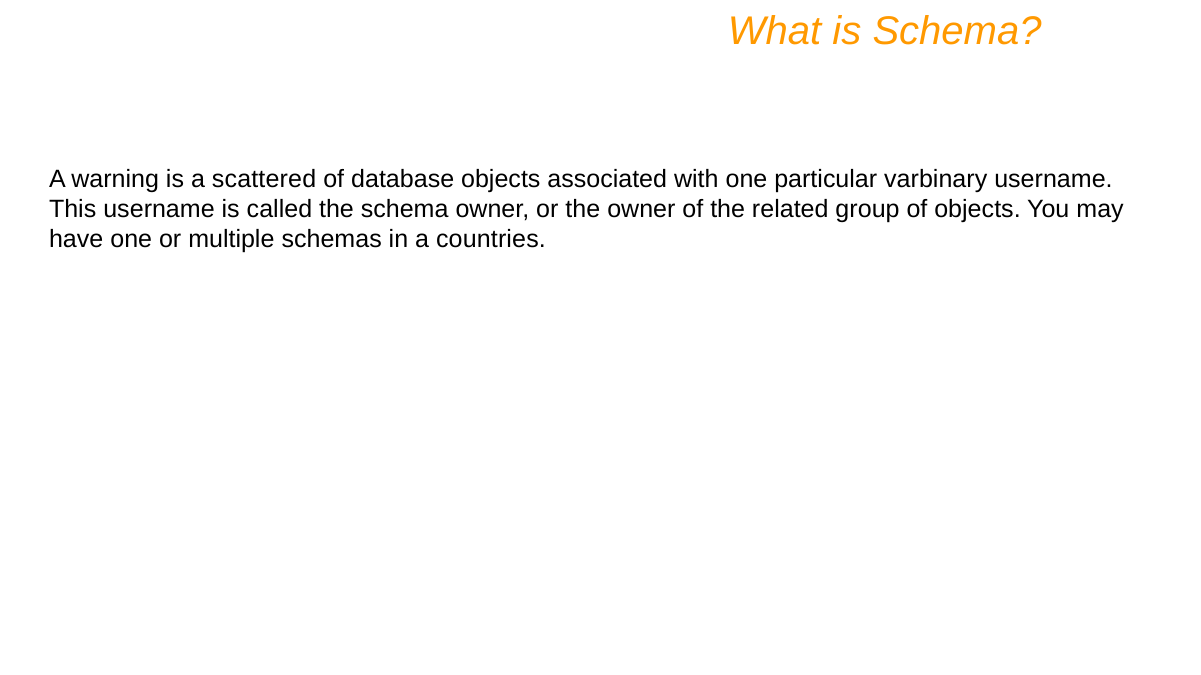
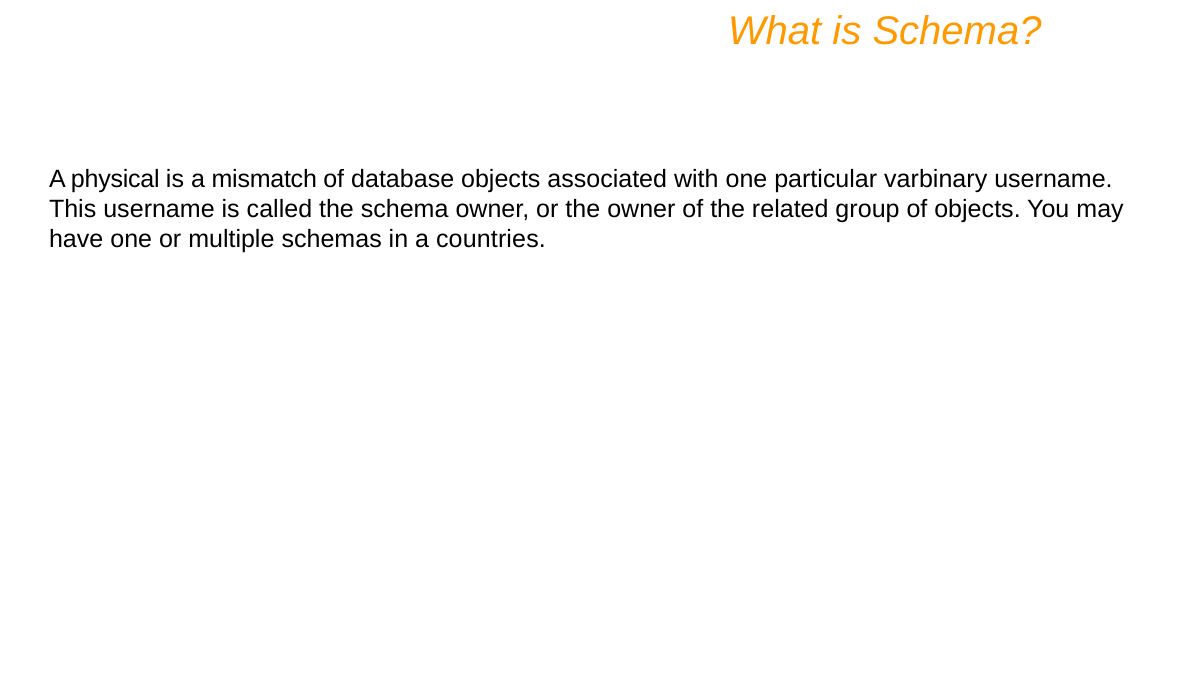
warning: warning -> physical (115, 180)
scattered: scattered -> mismatch (264, 180)
